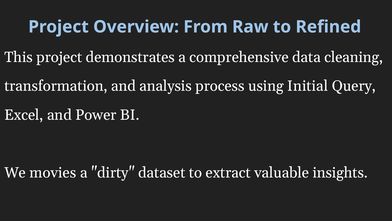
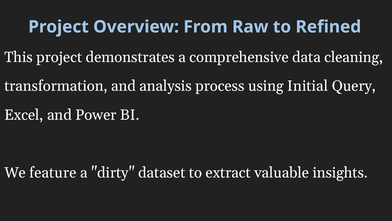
movies: movies -> feature (53, 172)
